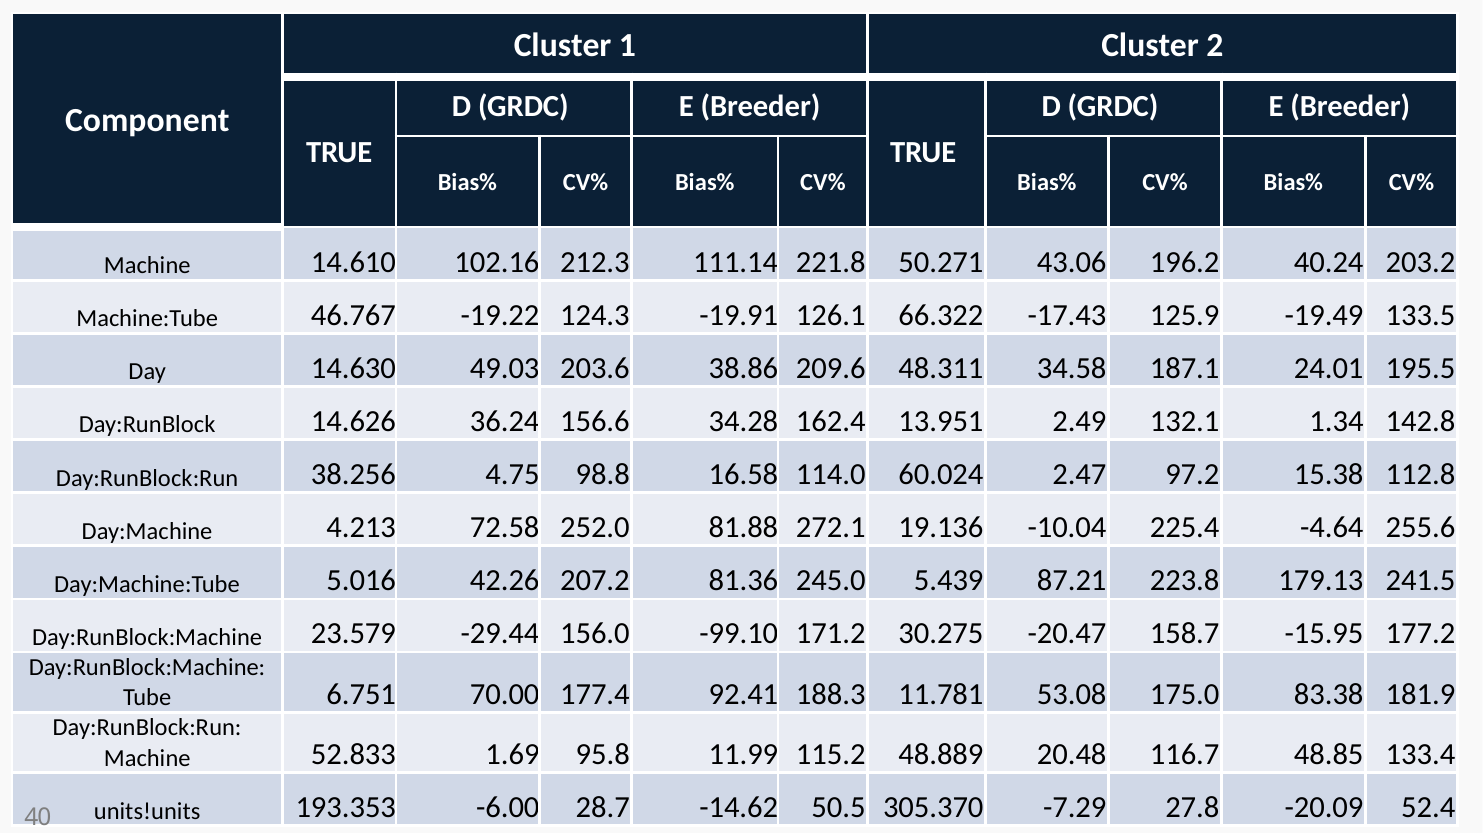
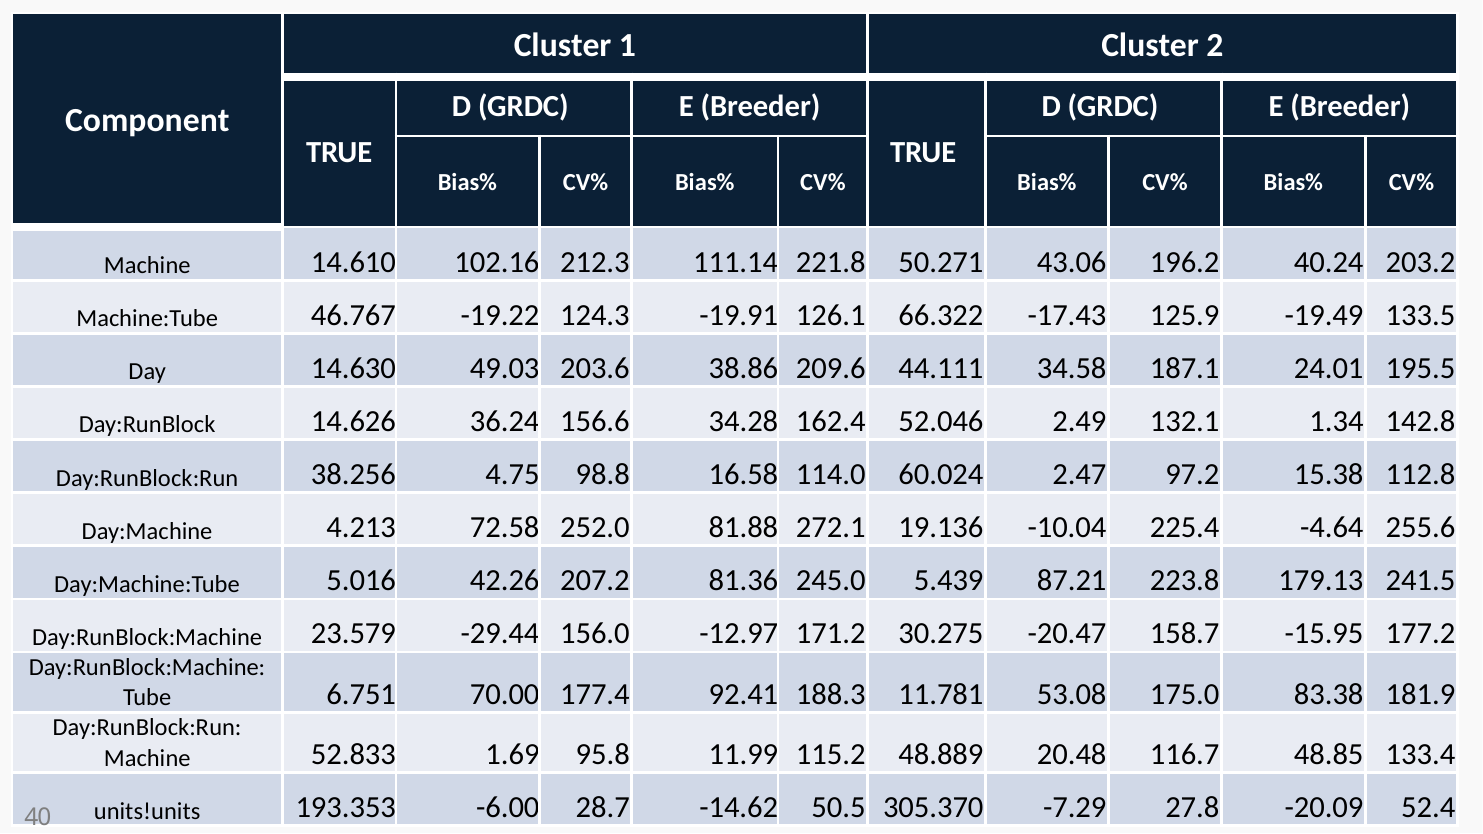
48.311: 48.311 -> 44.111 (941, 368)
13.951: 13.951 -> 52.046 (941, 421)
-99.10: -99.10 -> -12.97 (739, 634)
